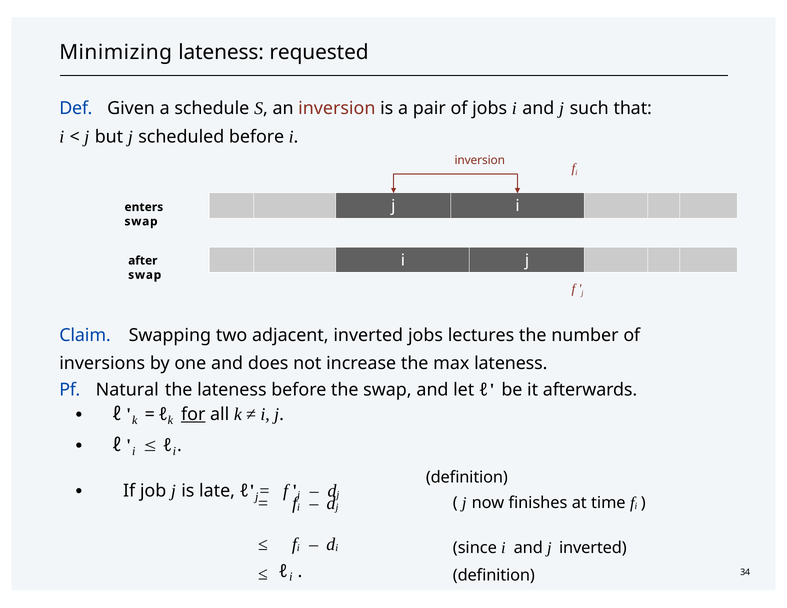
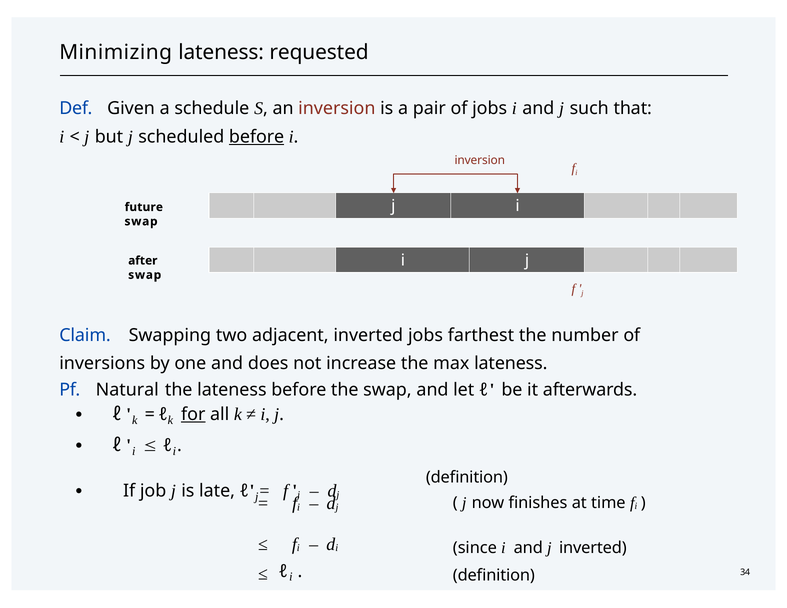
before underline: none -> present (257, 137)
enters: enters -> future (144, 207)
lectures: lectures -> farthest (481, 335)
